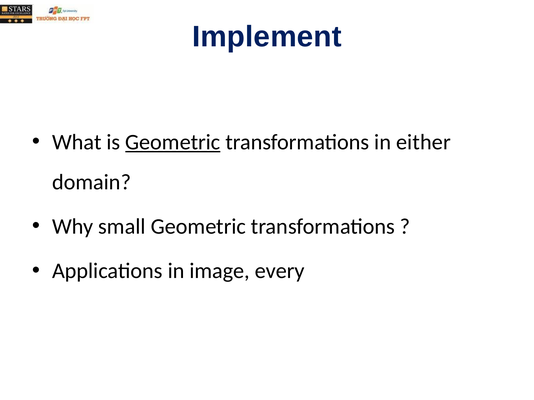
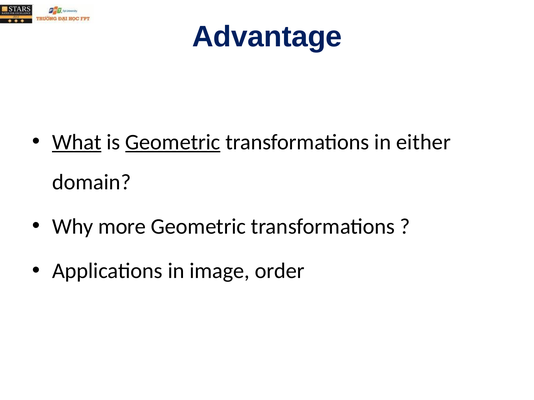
Implement: Implement -> Advantage (267, 37)
What underline: none -> present (77, 142)
small: small -> more (122, 227)
every: every -> order (280, 271)
